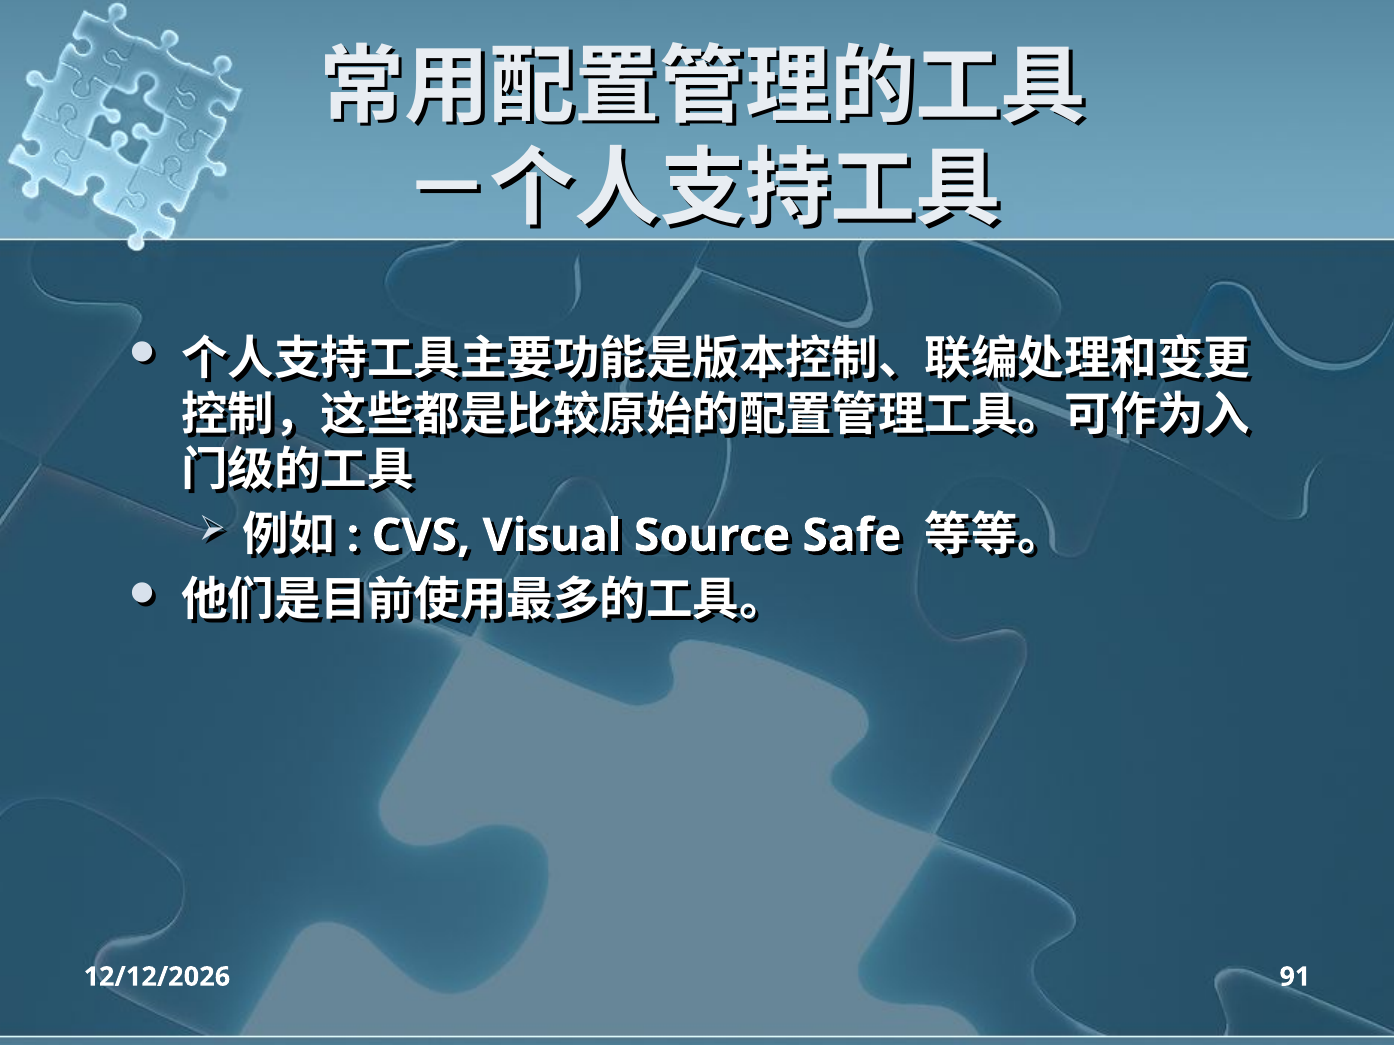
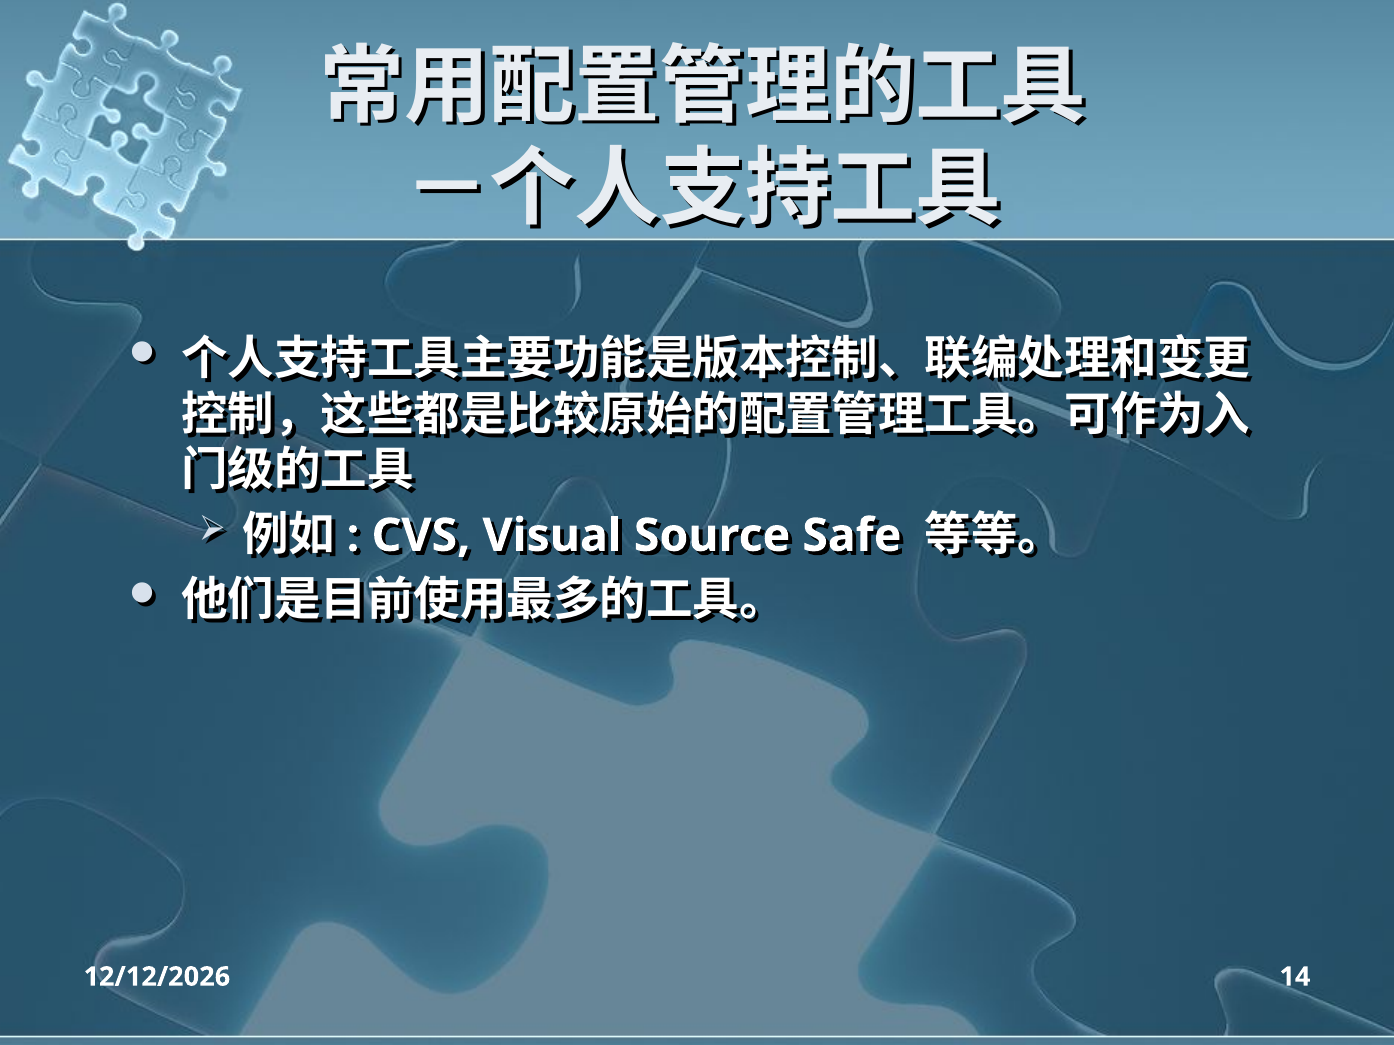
91: 91 -> 14 (1295, 977)
